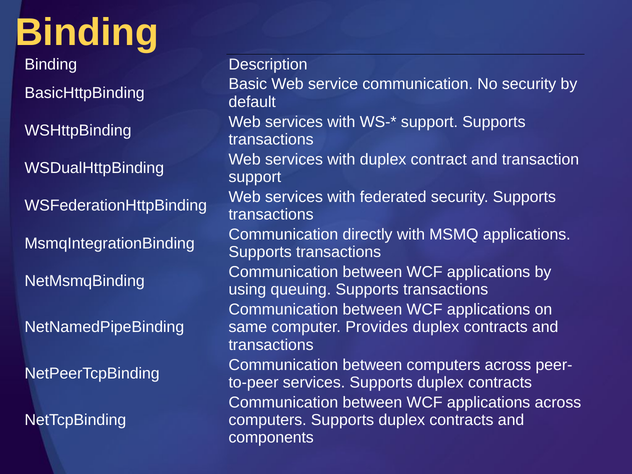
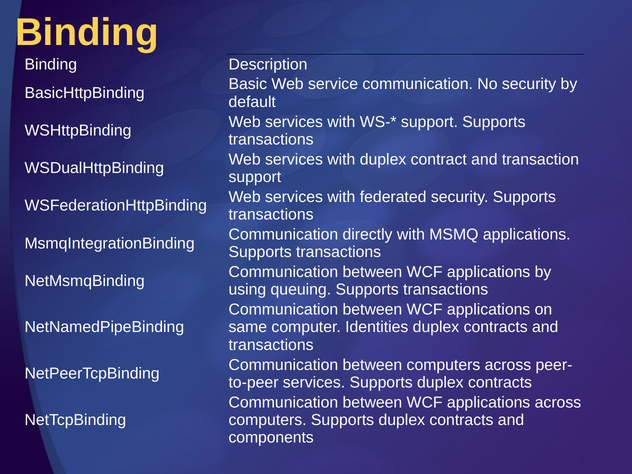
Provides: Provides -> Identities (377, 327)
